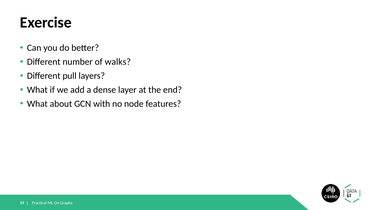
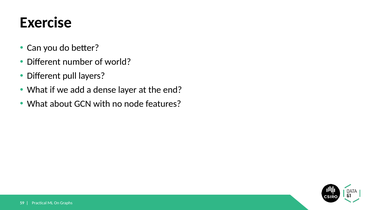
walks: walks -> world (118, 62)
